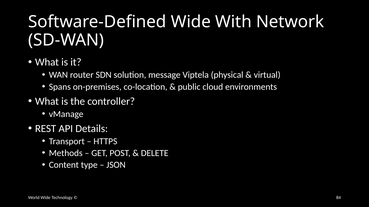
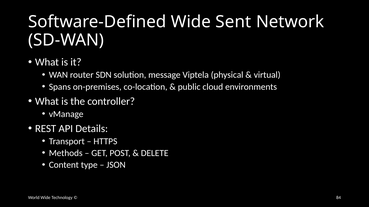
With: With -> Sent (233, 22)
